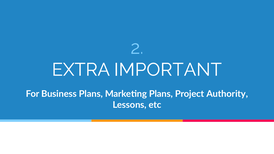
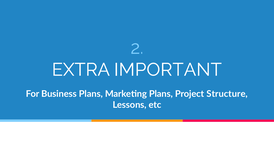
Authority: Authority -> Structure (227, 94)
